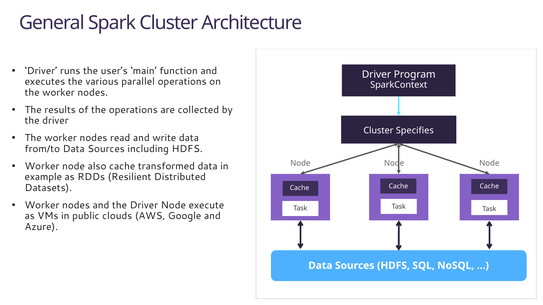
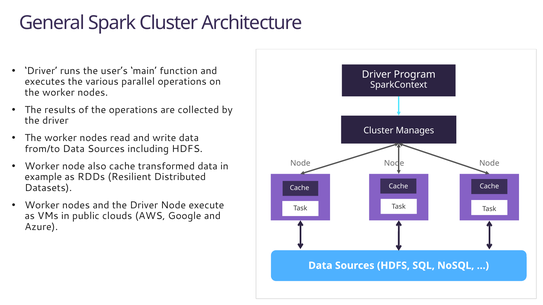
Specifies: Specifies -> Manages (415, 131)
